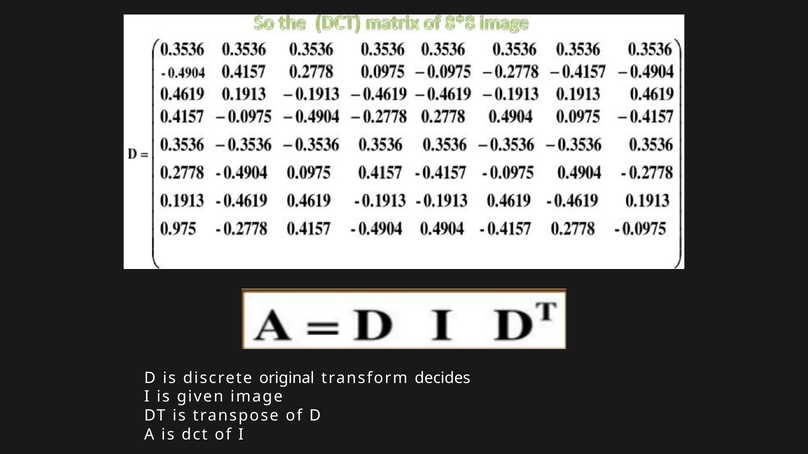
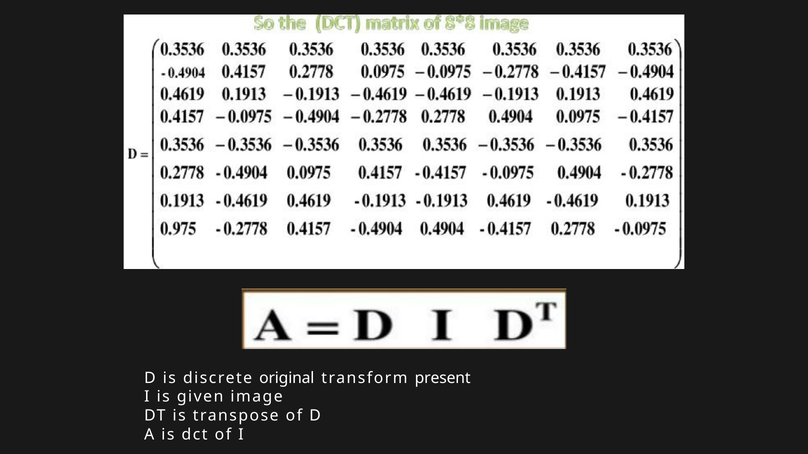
decides: decides -> present (443, 378)
